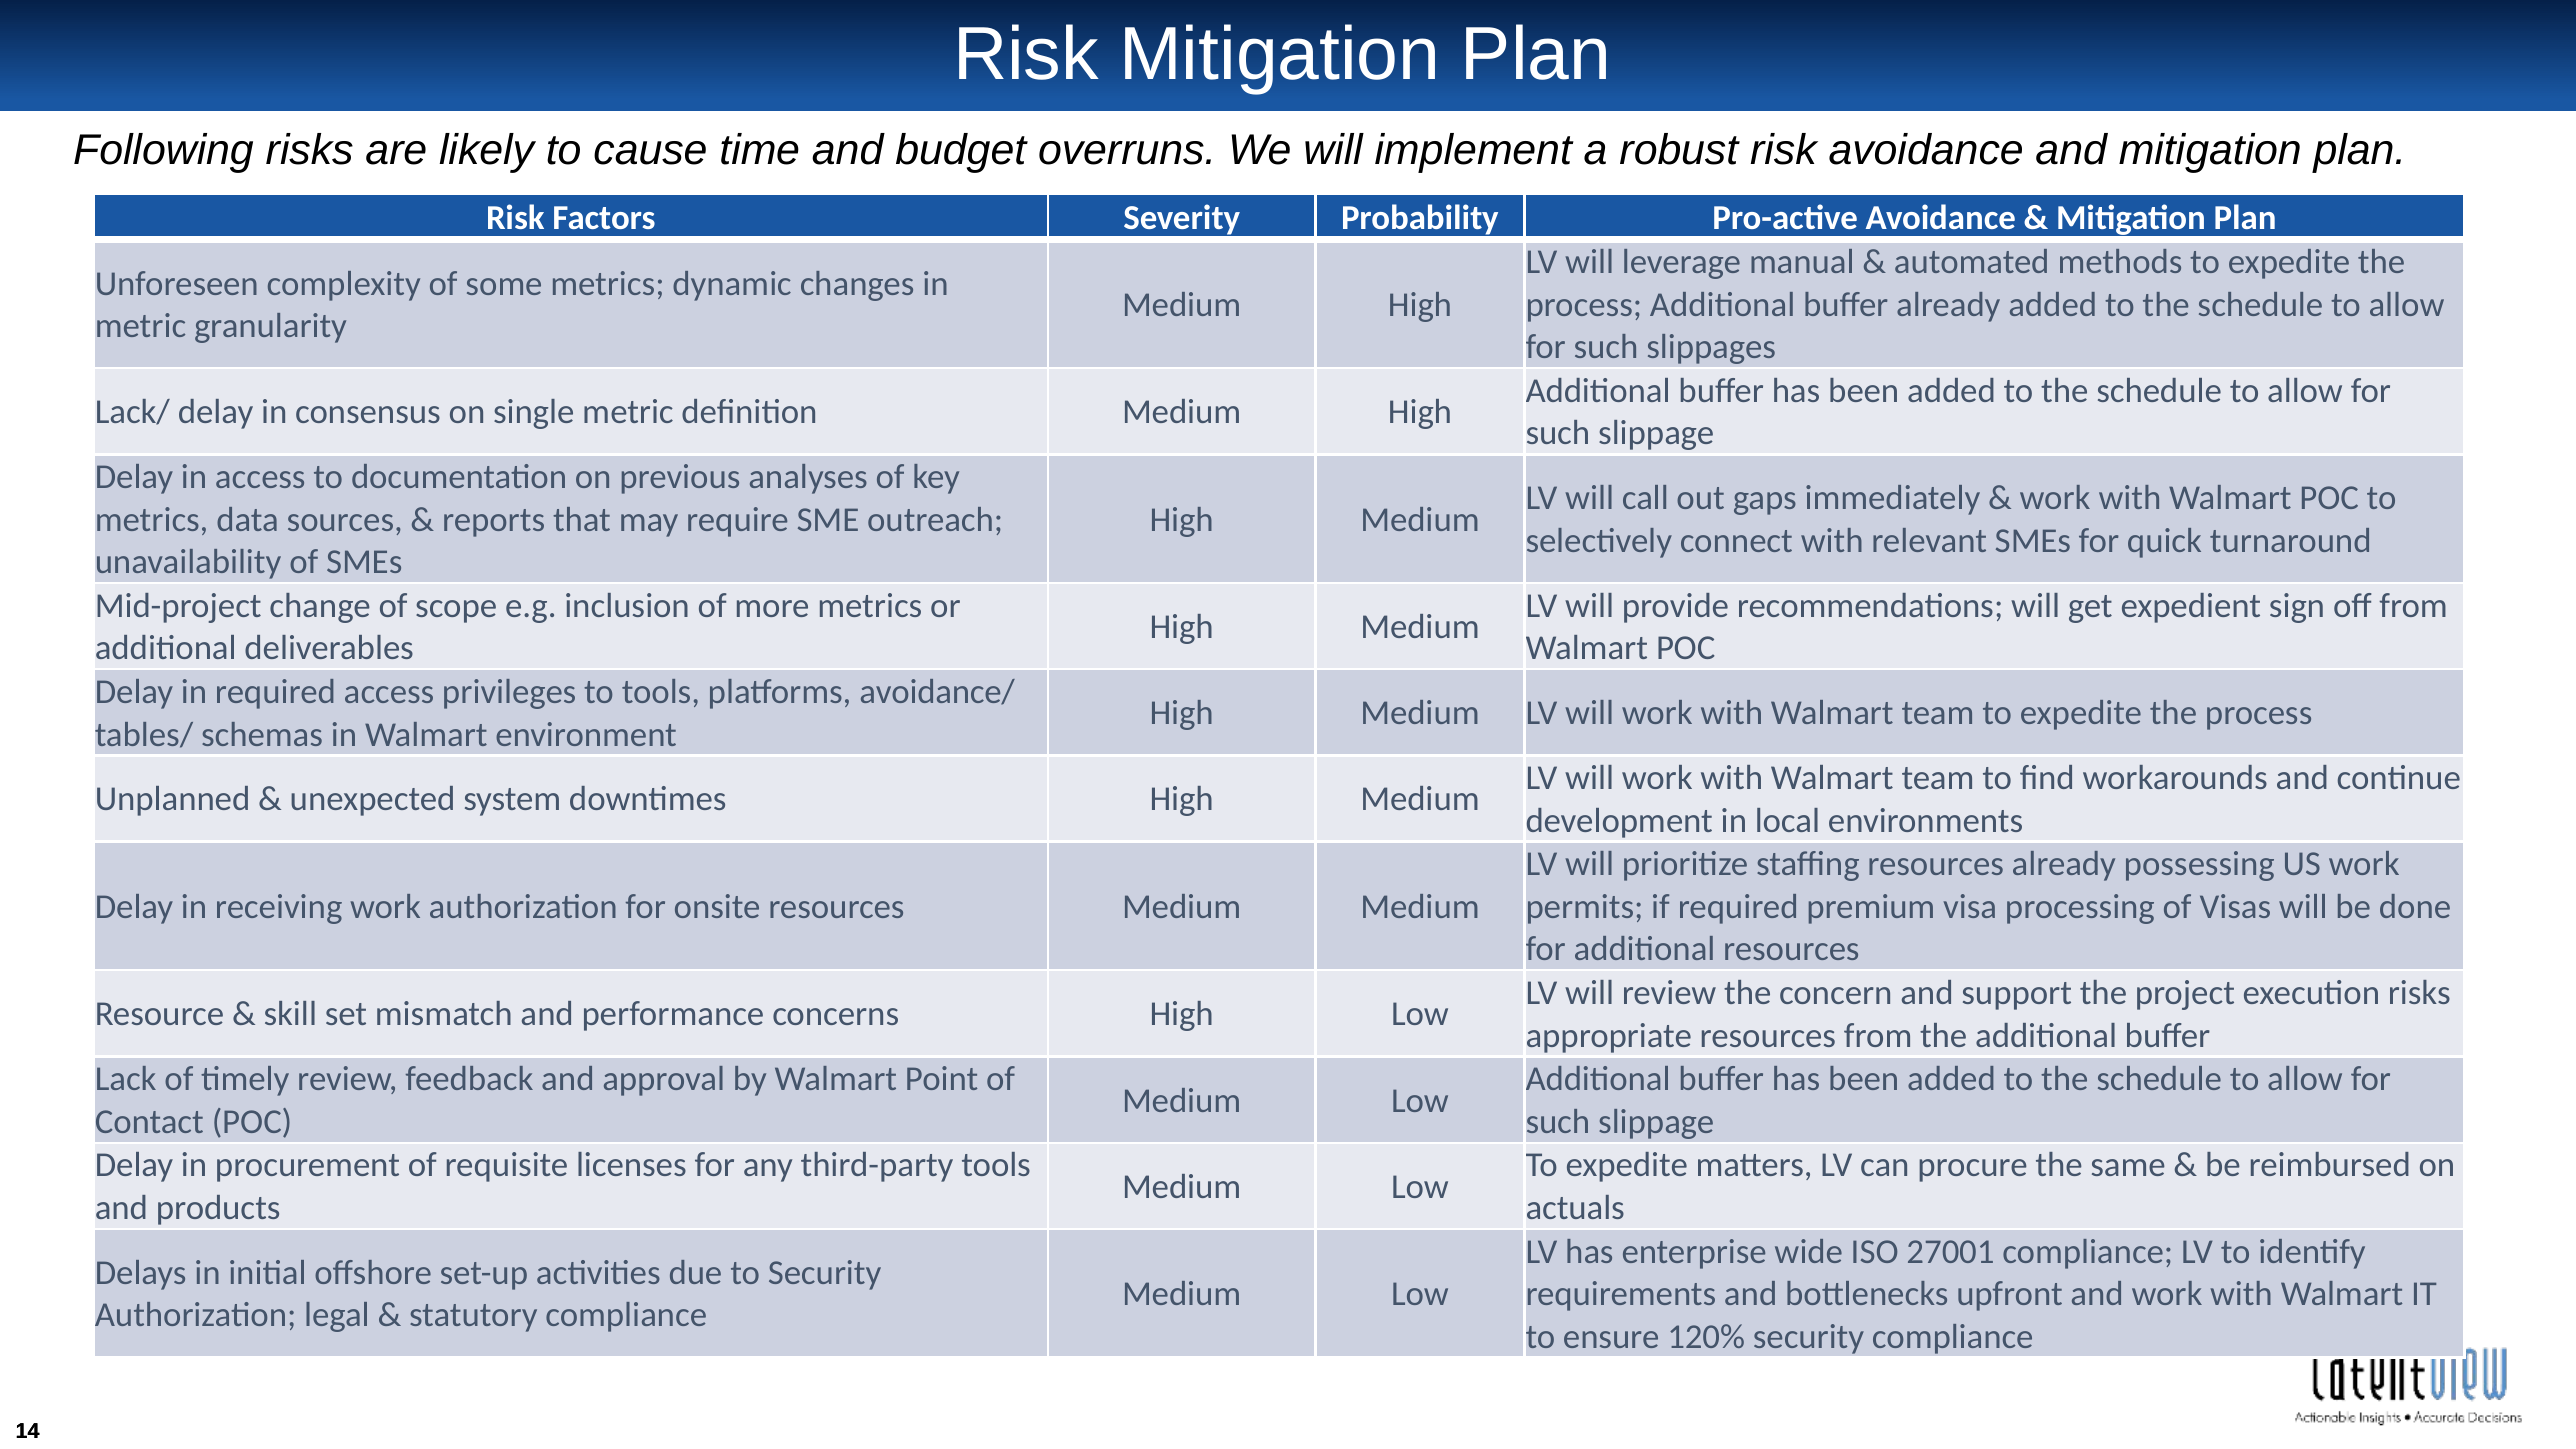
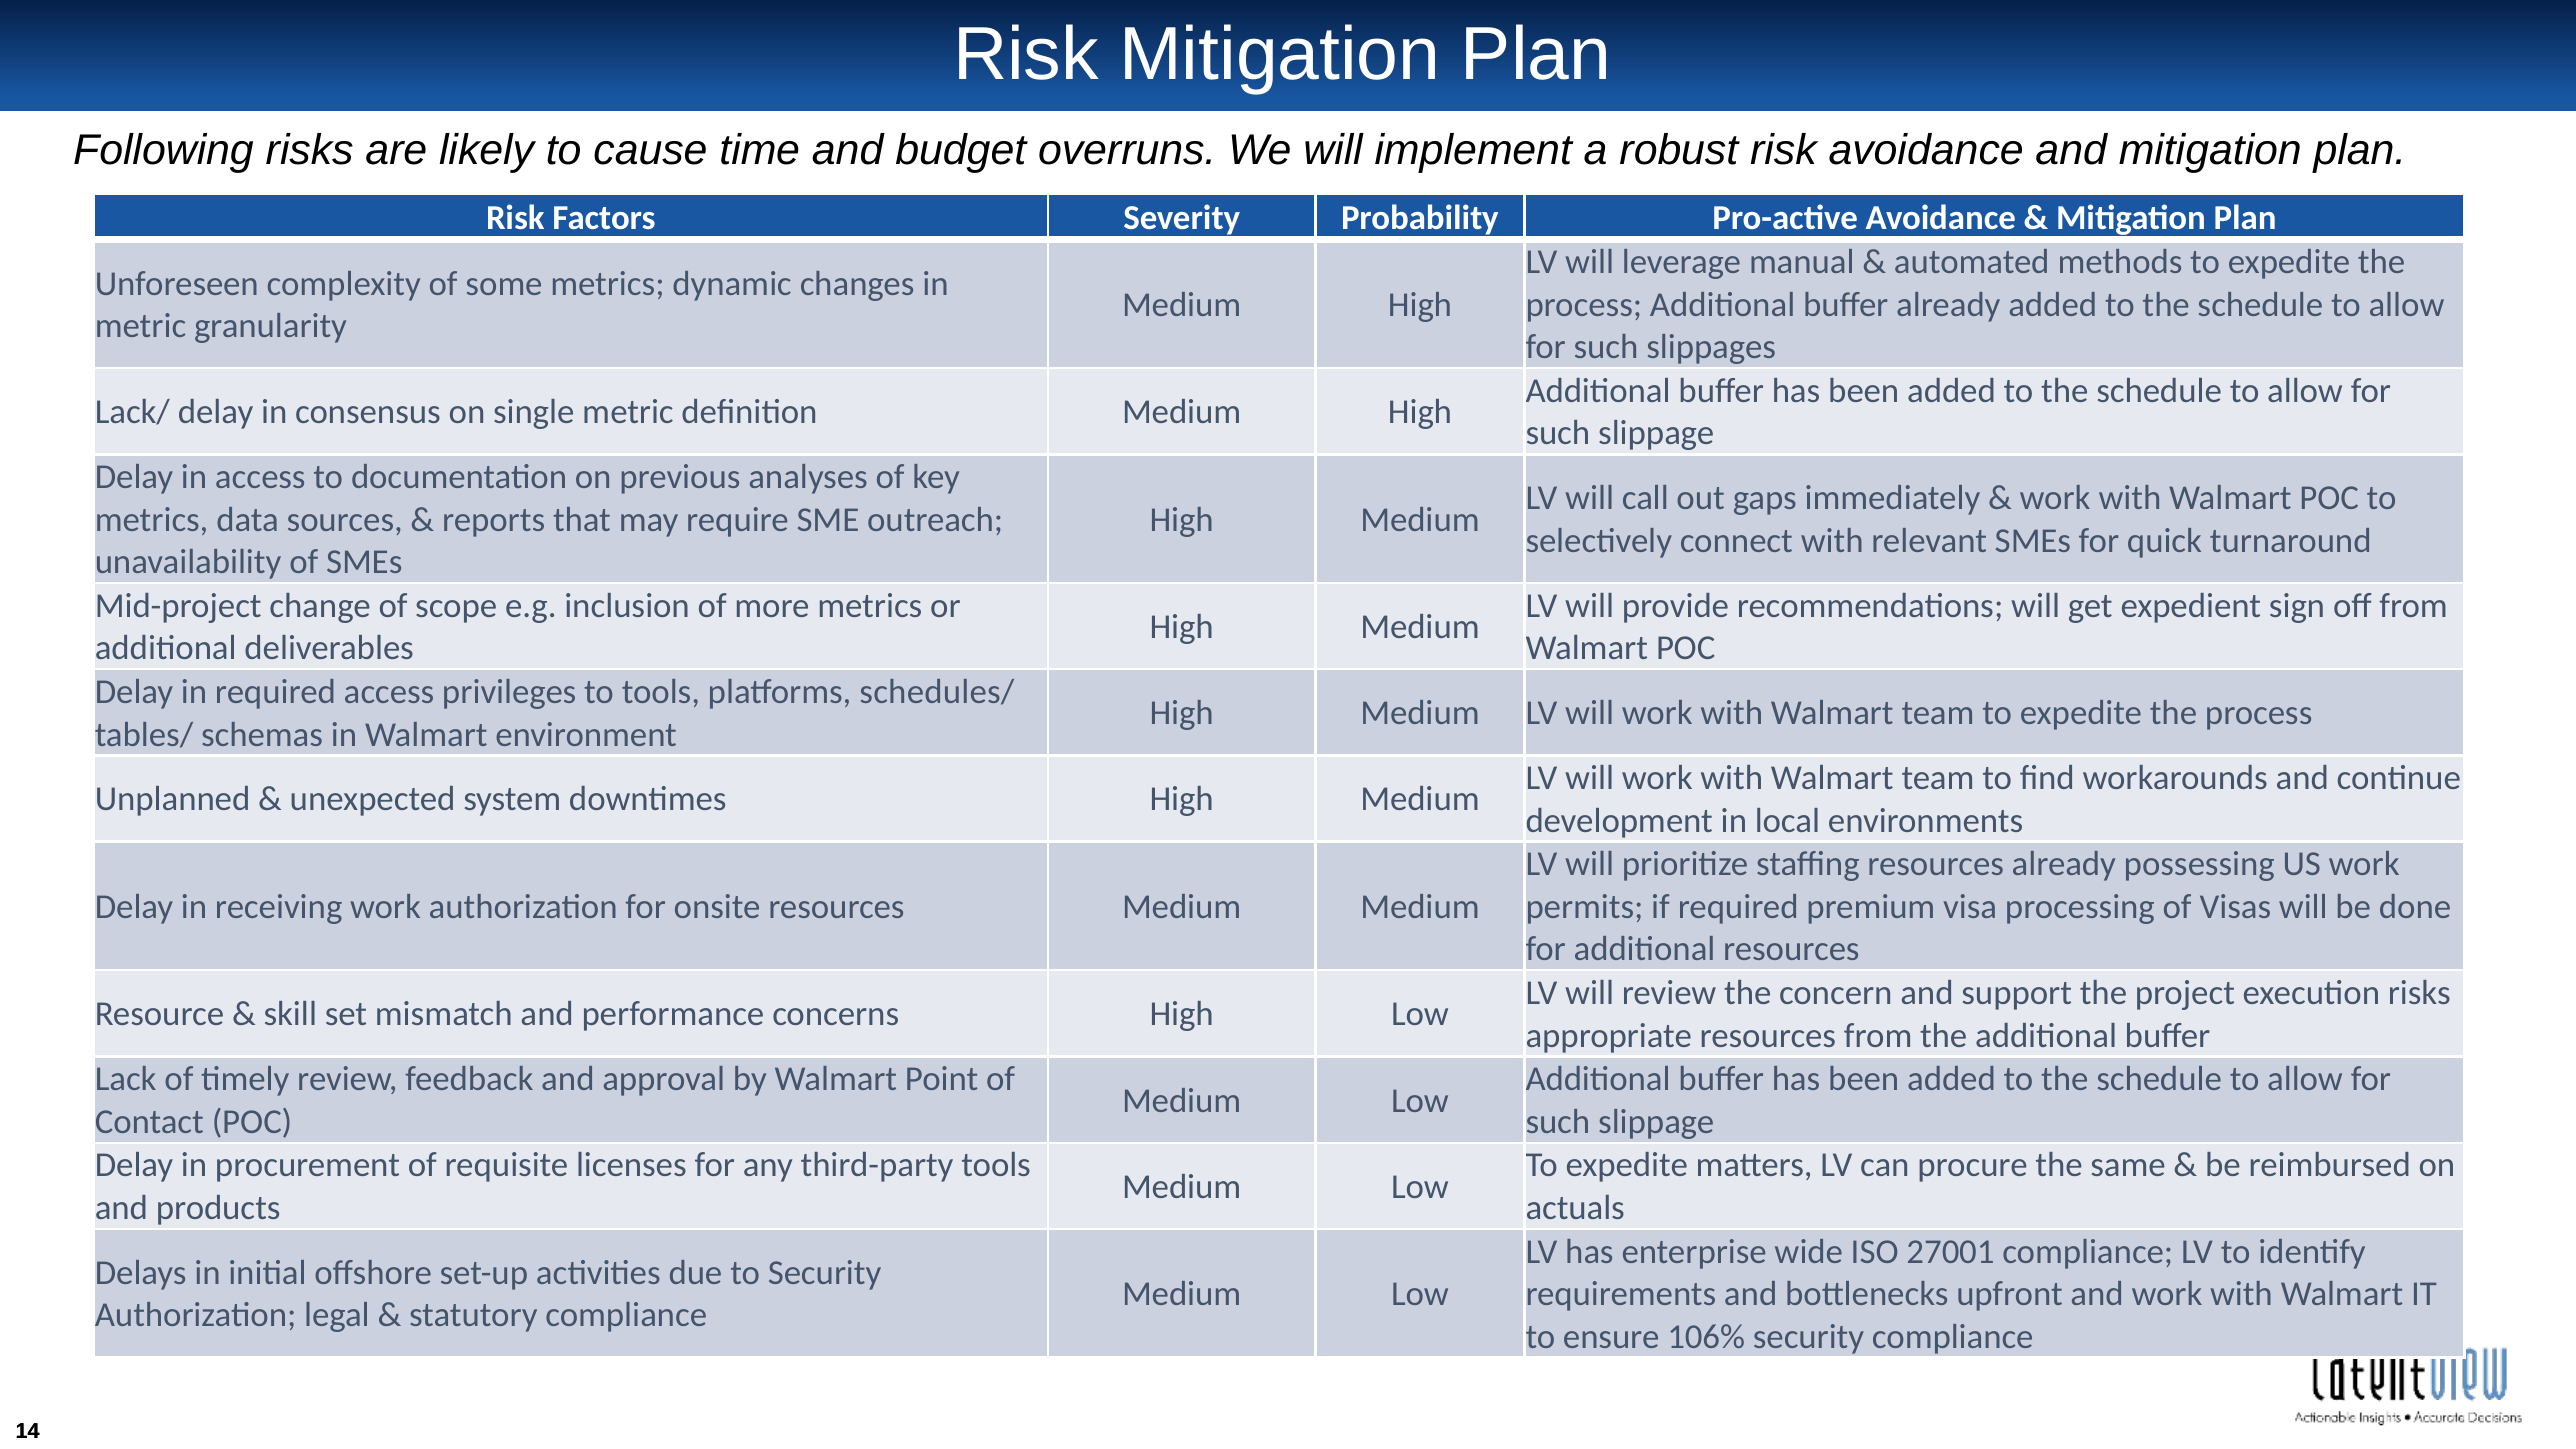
avoidance/: avoidance/ -> schedules/ (937, 692)
120%: 120% -> 106% (1706, 1337)
